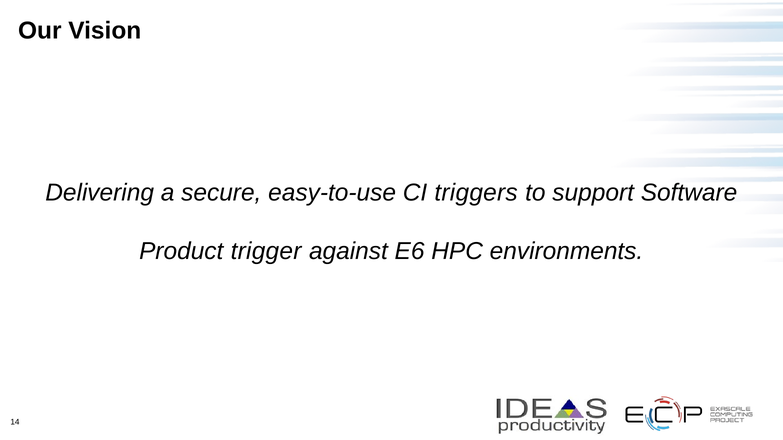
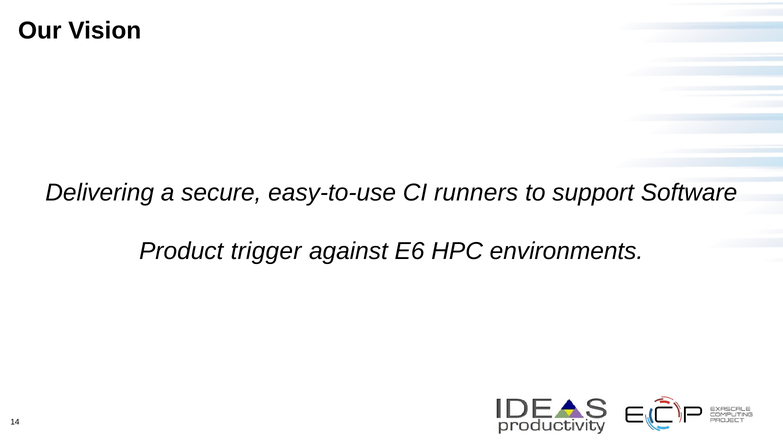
triggers: triggers -> runners (476, 193)
